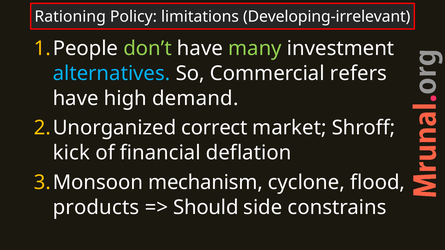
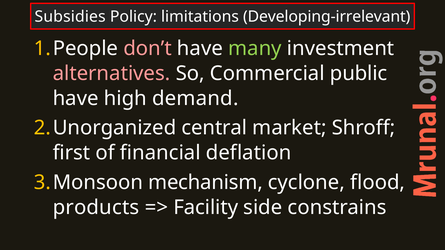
Rationing: Rationing -> Subsidies (70, 17)
don’t colour: light green -> pink (148, 48)
alternatives colour: light blue -> pink (112, 73)
refers: refers -> public (359, 73)
correct: correct -> central (214, 128)
kick: kick -> first (71, 153)
Should: Should -> Facility (206, 208)
